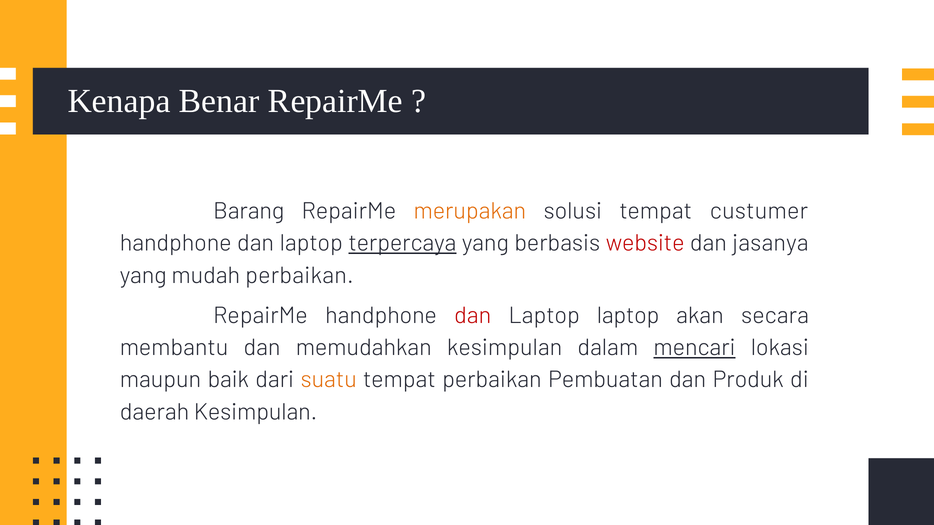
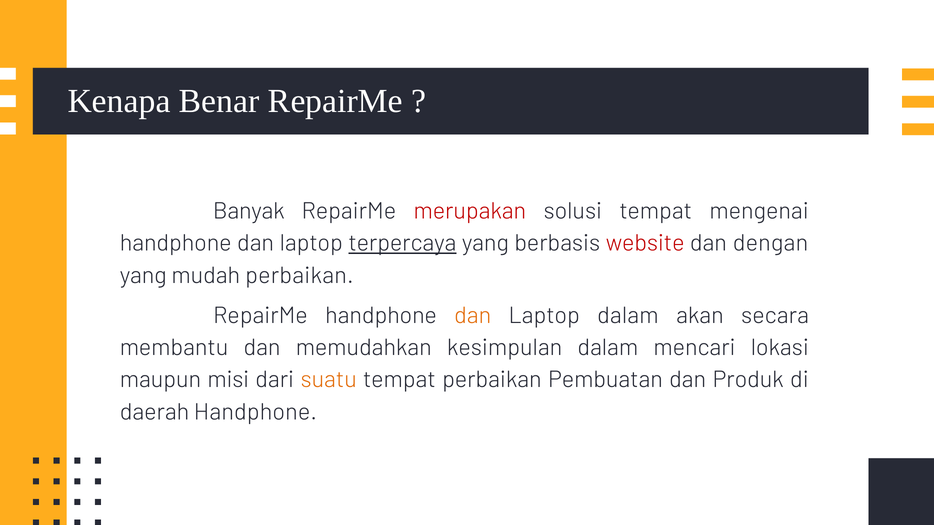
Barang: Barang -> Banyak (249, 211)
merupakan colour: orange -> red (470, 211)
custumer: custumer -> mengenai (759, 211)
jasanya: jasanya -> dengan (770, 243)
dan colour: red -> orange (473, 316)
Laptop laptop: laptop -> dalam (628, 316)
mencari underline: present -> none (695, 348)
baik: baik -> misi (228, 380)
daerah Kesimpulan: Kesimpulan -> Handphone (255, 412)
